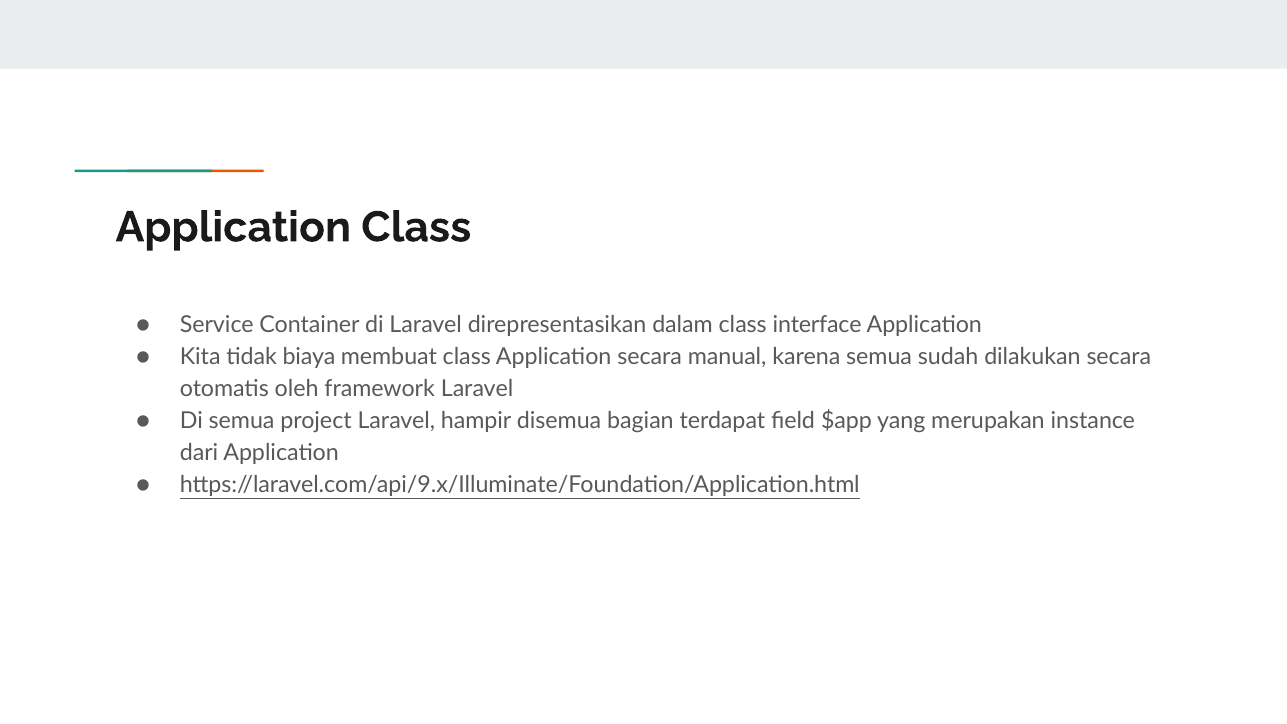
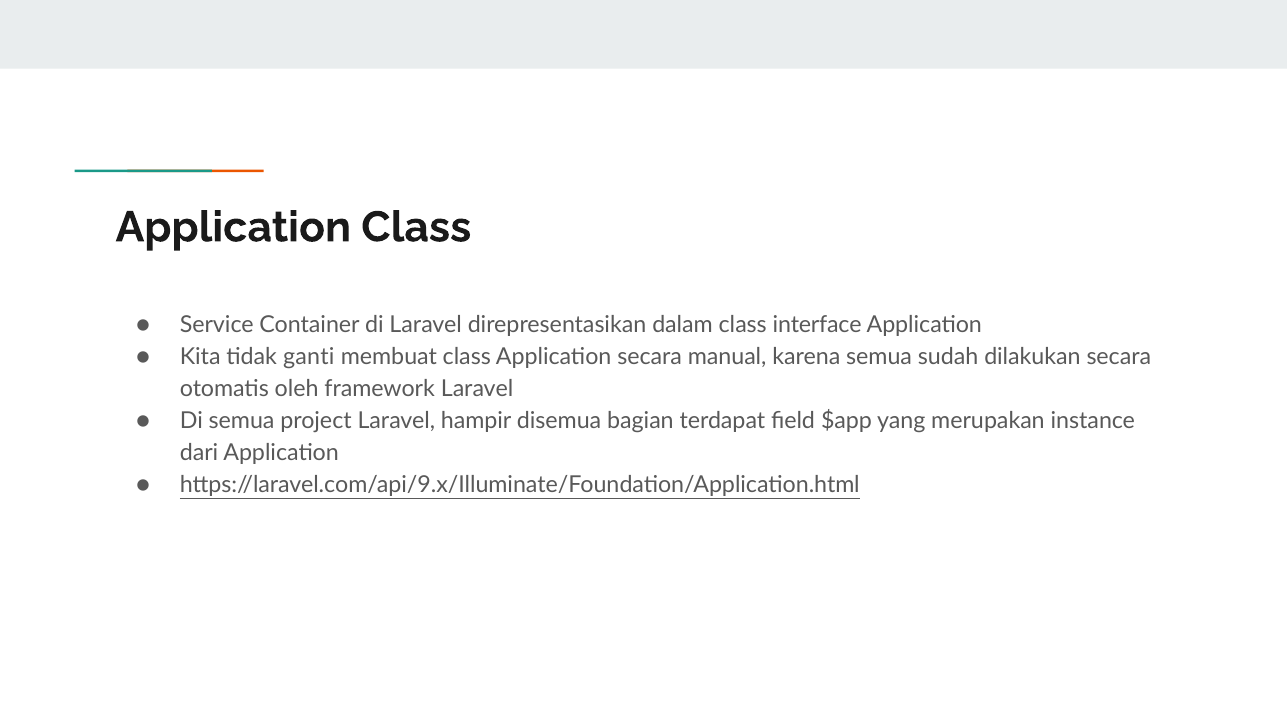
biaya: biaya -> ganti (309, 357)
